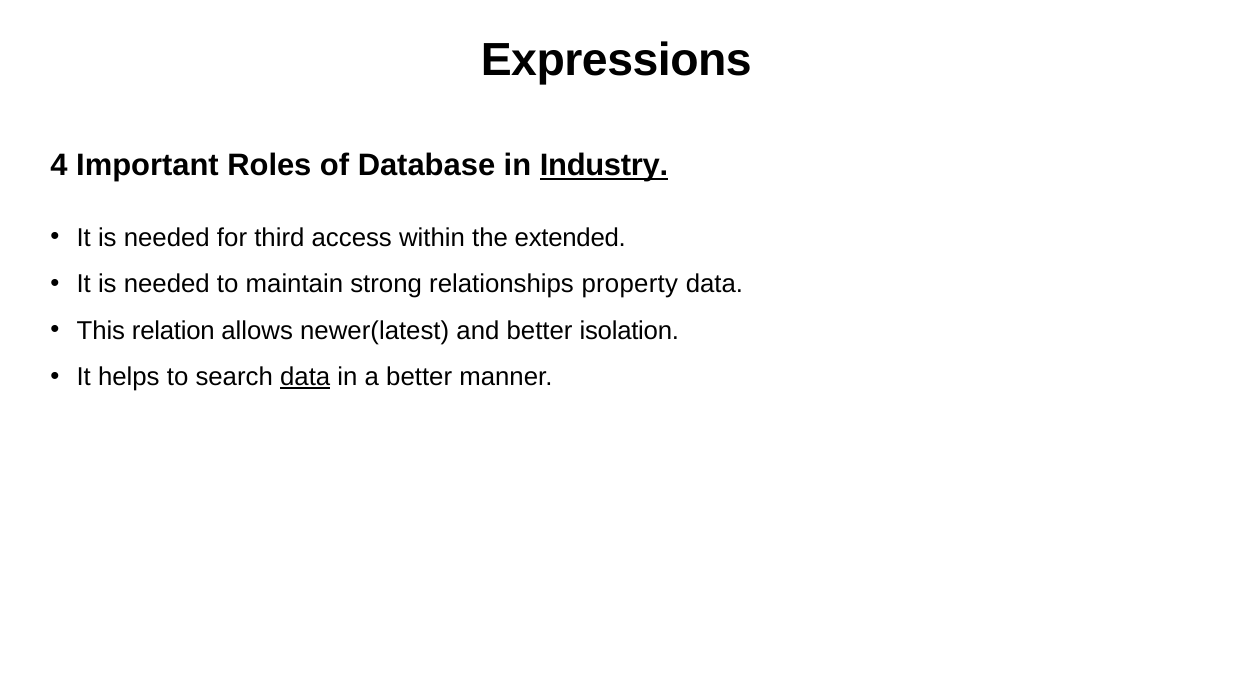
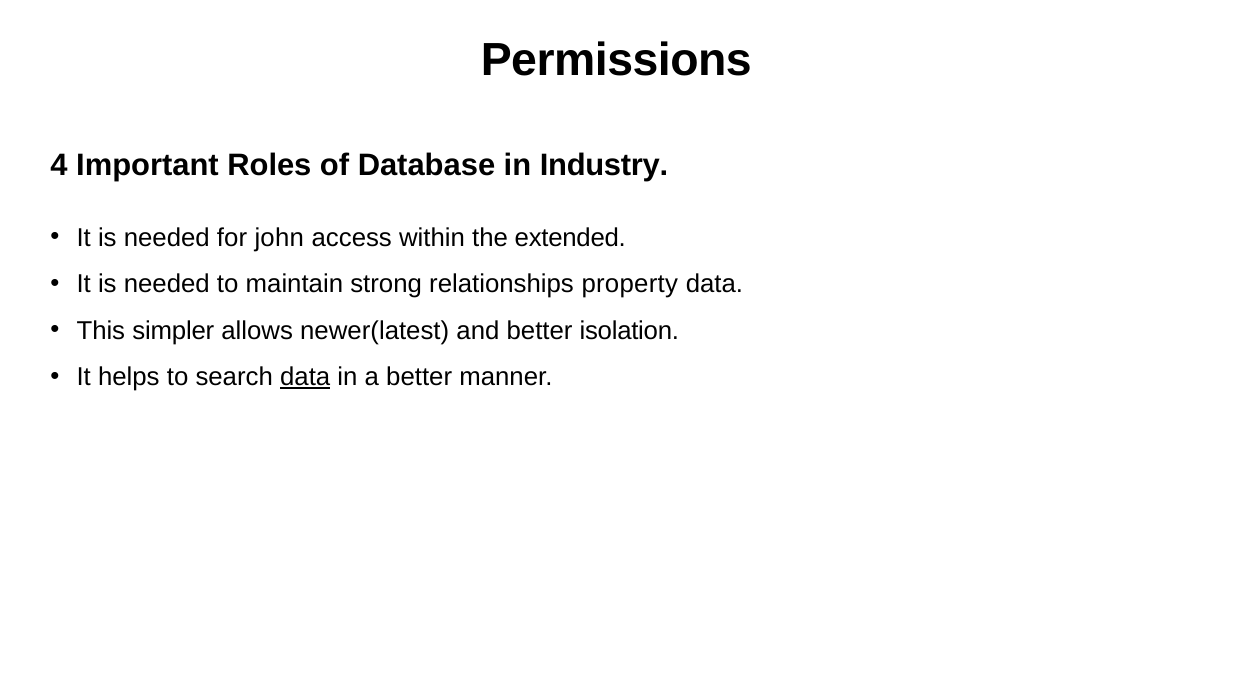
Expressions: Expressions -> Permissions (616, 60)
Industry underline: present -> none (604, 166)
third: third -> john (279, 238)
relation: relation -> simpler (173, 331)
